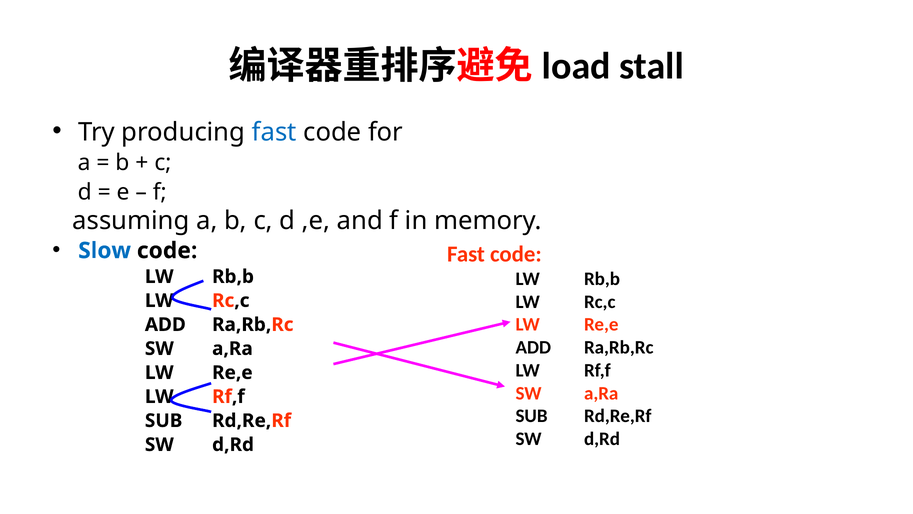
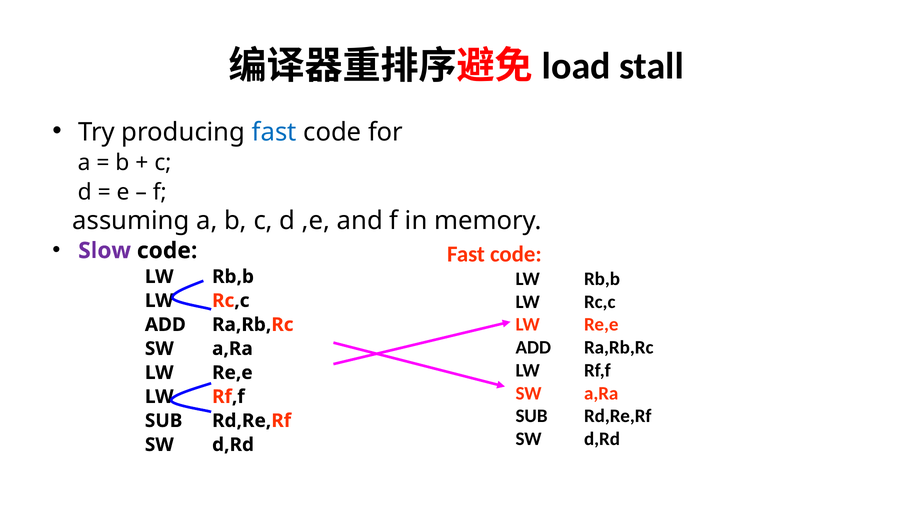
Slow colour: blue -> purple (105, 250)
